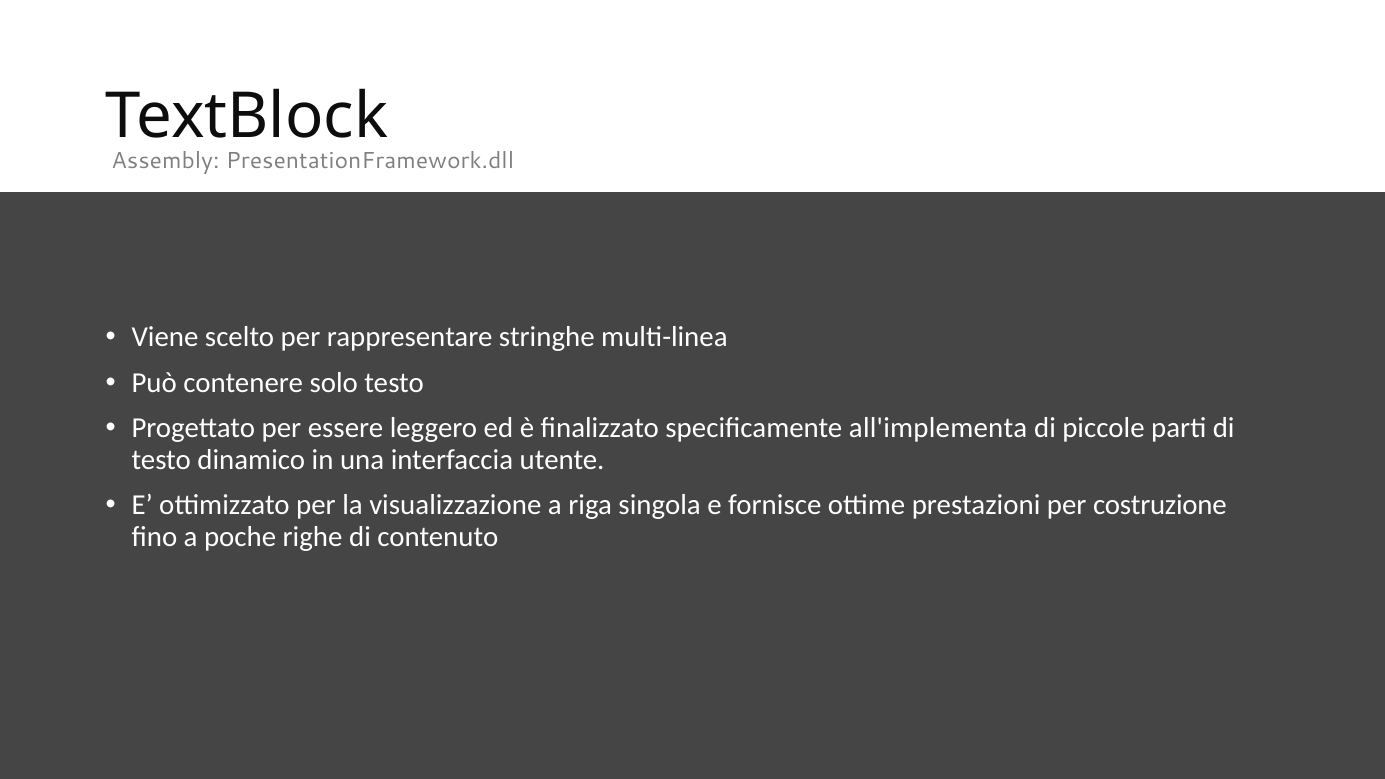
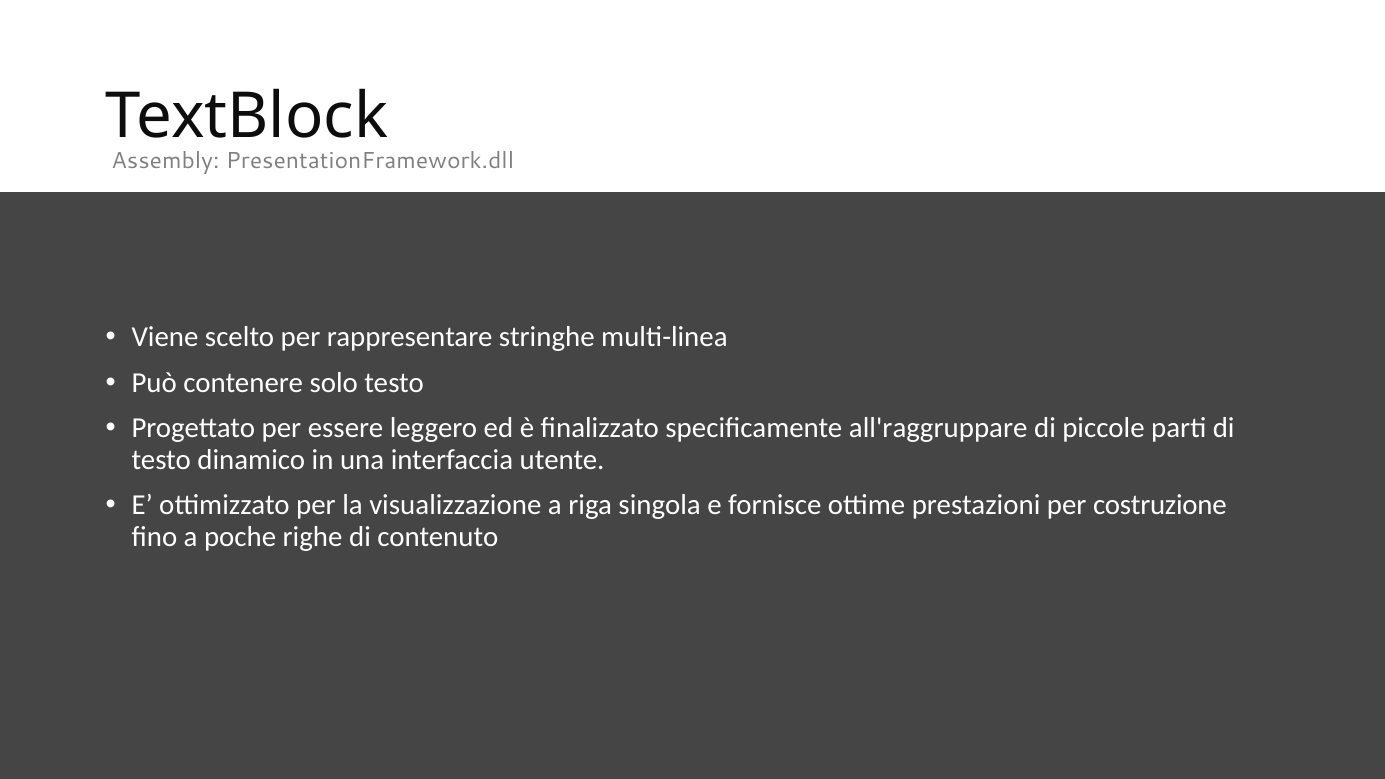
all'implementa: all'implementa -> all'raggruppare (938, 429)
